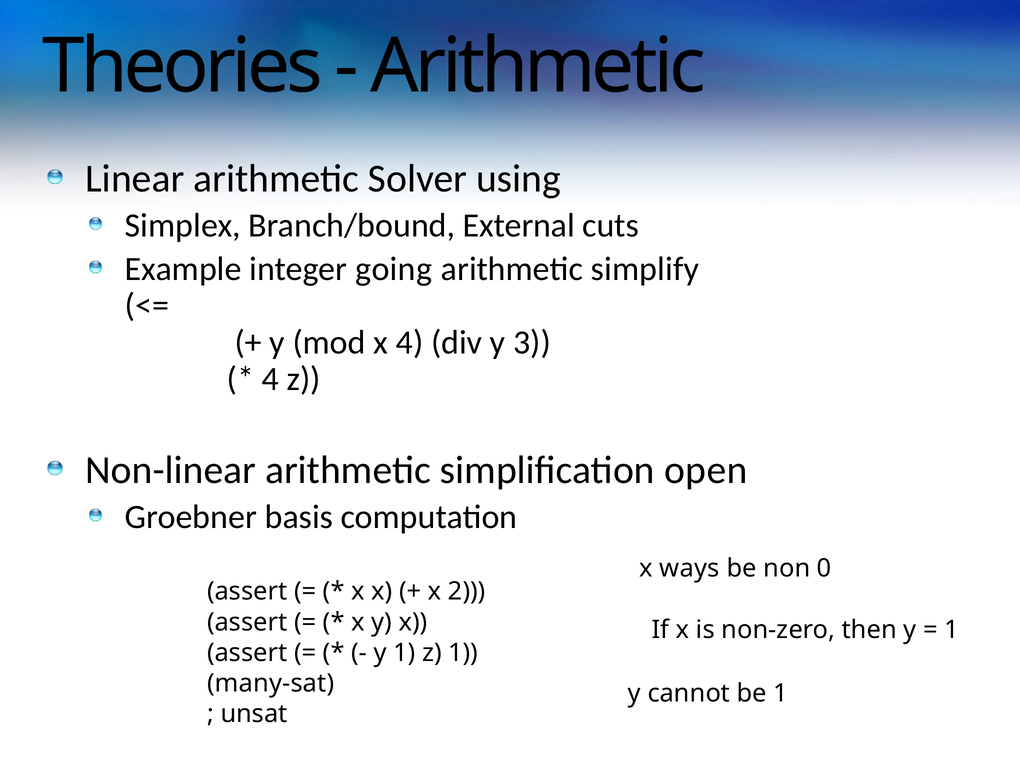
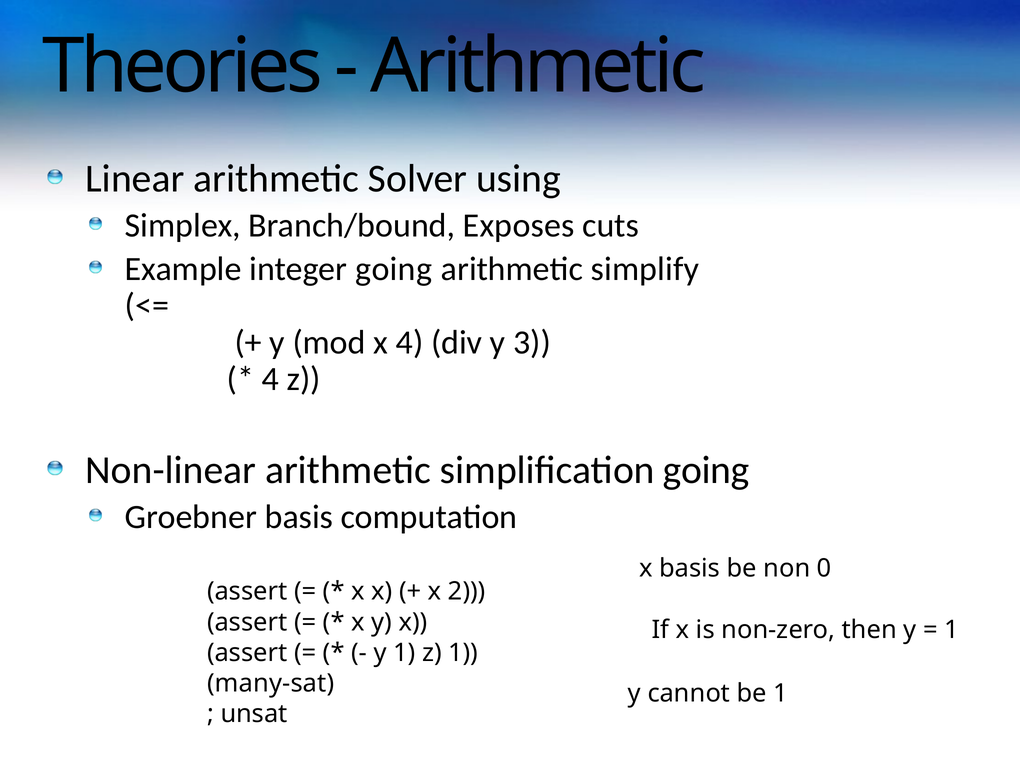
External: External -> Exposes (519, 225)
simplification open: open -> going (706, 470)
x ways: ways -> basis (690, 568)
